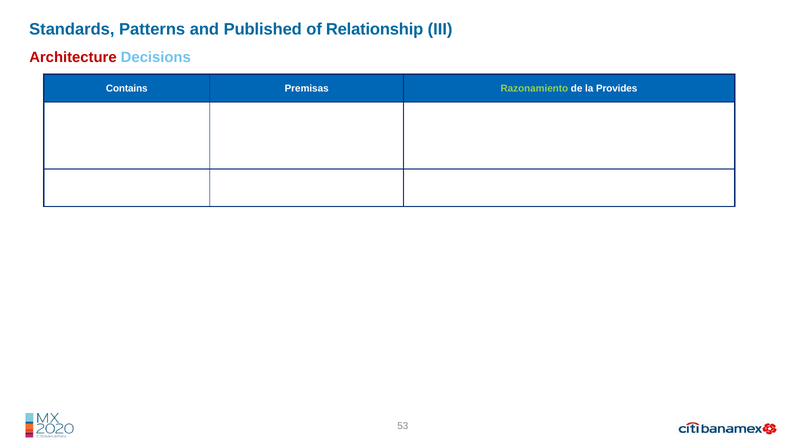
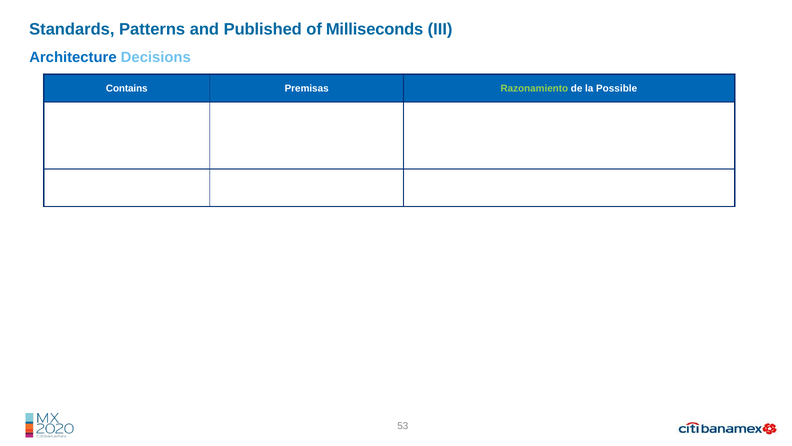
Relationship: Relationship -> Milliseconds (375, 29)
Architecture colour: red -> blue (73, 57)
Provides: Provides -> Possible (617, 88)
